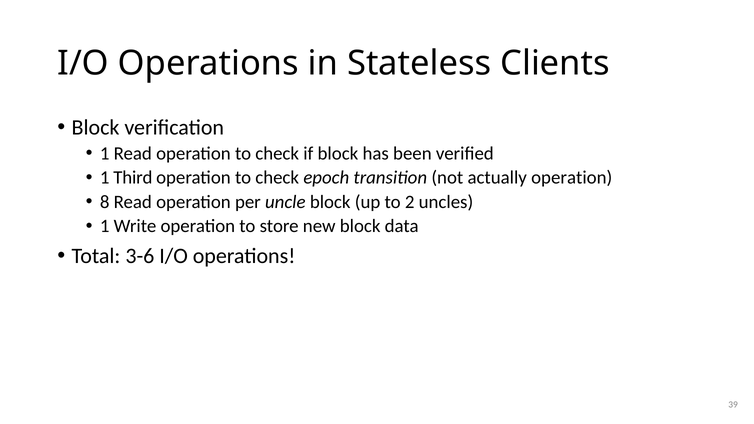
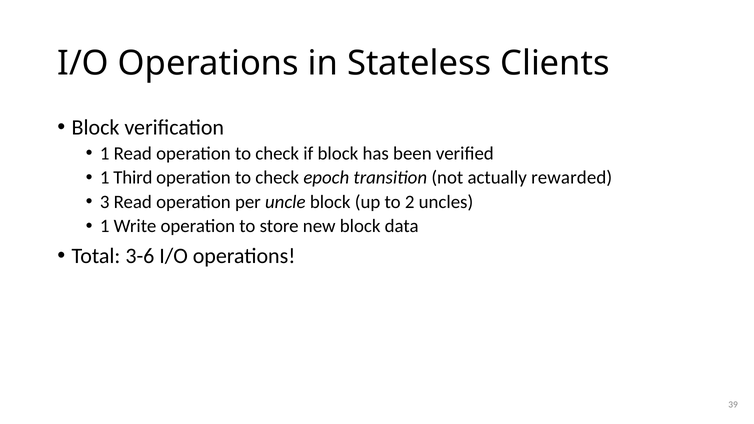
actually operation: operation -> rewarded (572, 178)
8: 8 -> 3 (105, 202)
